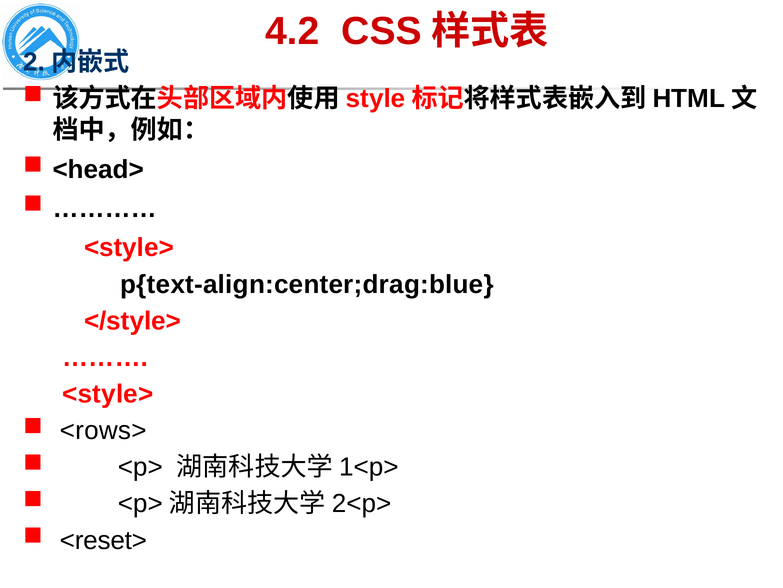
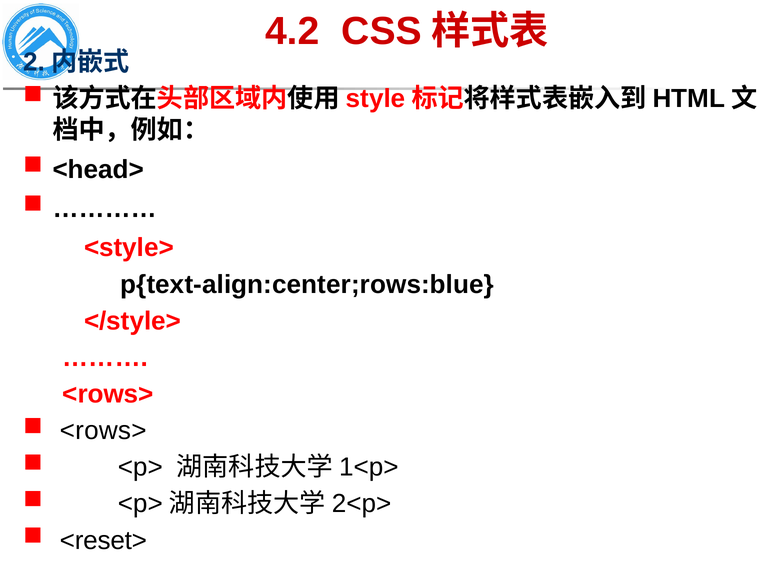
p{text-align:center;drag:blue: p{text-align:center;drag:blue -> p{text-align:center;rows:blue (307, 284)
<style>: <style> -> <rows> (108, 394)
